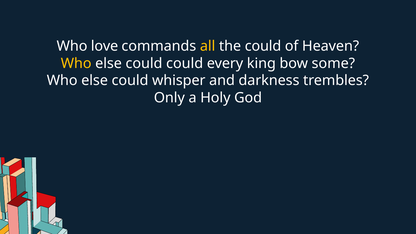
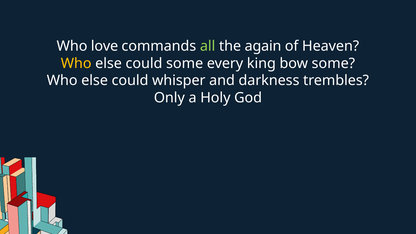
all colour: yellow -> light green (208, 46)
the could: could -> again (263, 46)
could could: could -> some (185, 63)
